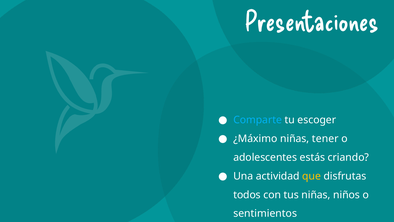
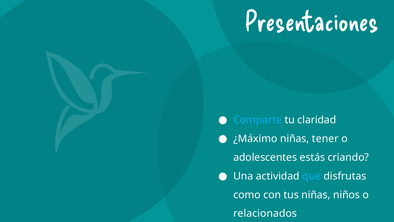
escoger: escoger -> claridad (317, 120)
que colour: yellow -> light blue (312, 176)
todos: todos -> como (247, 195)
sentimientos: sentimientos -> relacionados (265, 213)
